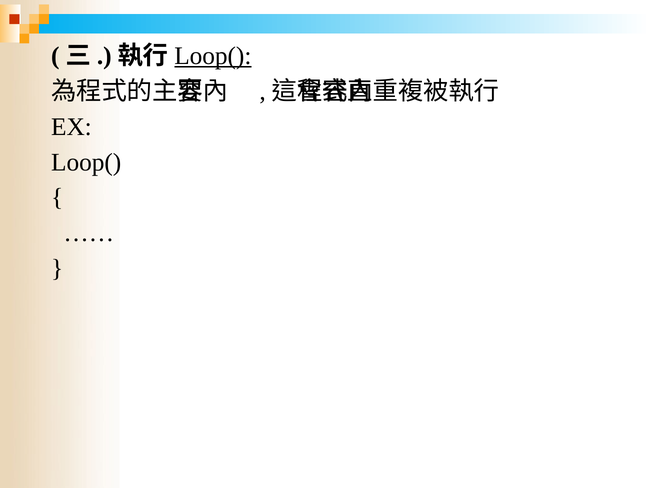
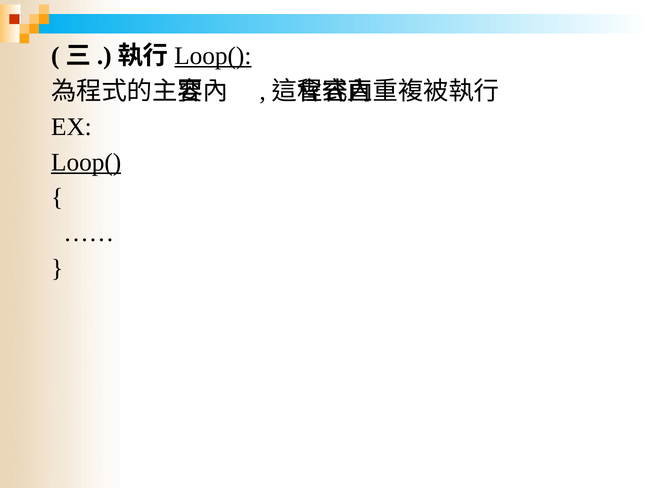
Loop( underline: none -> present (86, 162)
